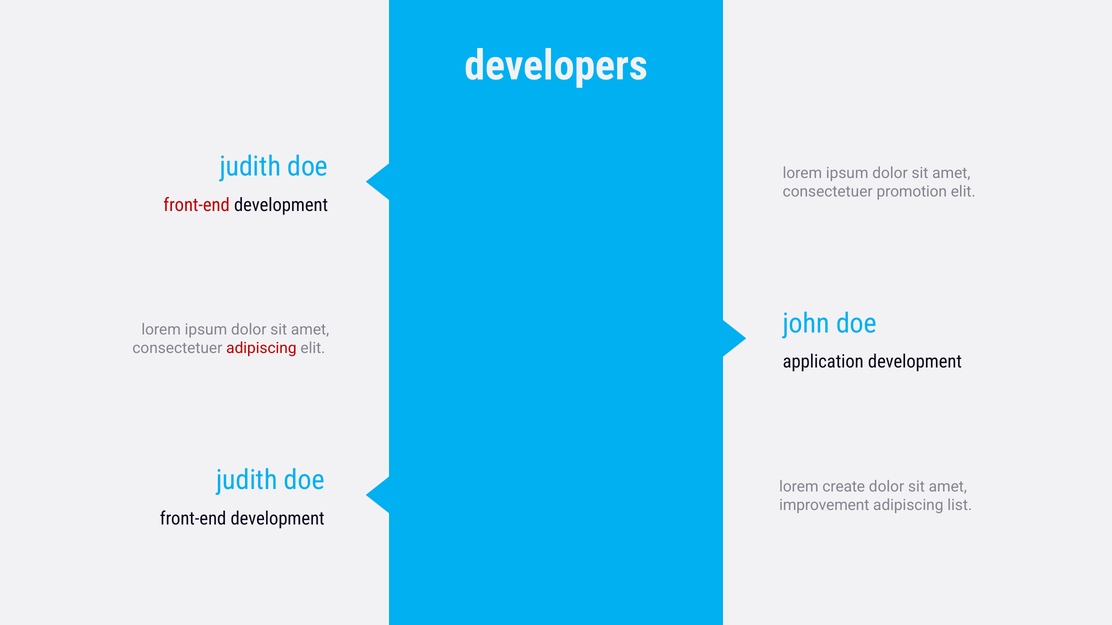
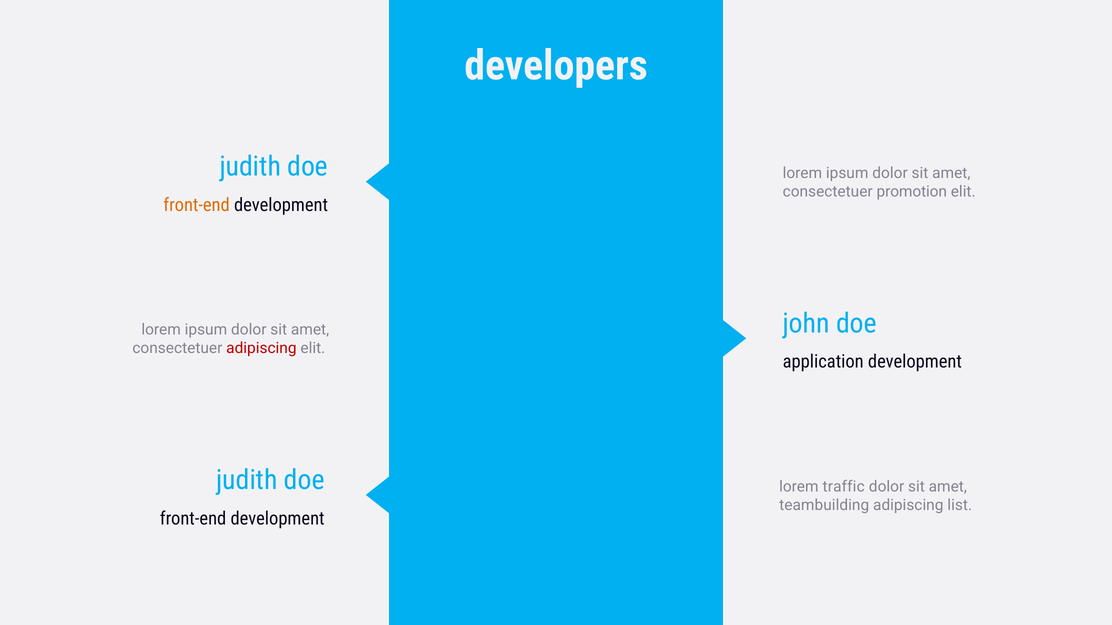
front-end colour: red -> orange (197, 205)
create: create -> traffic (844, 487)
improvement: improvement -> teambuilding (824, 505)
